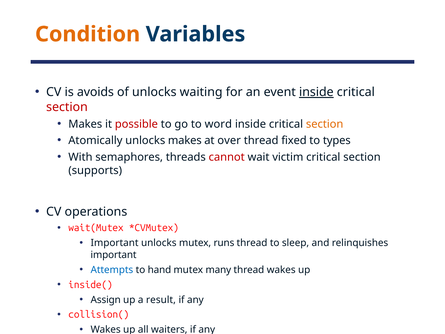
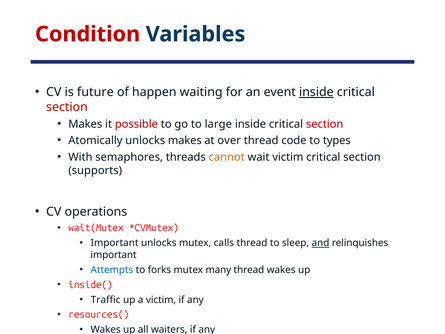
Condition colour: orange -> red (88, 34)
avoids: avoids -> future (95, 92)
of unlocks: unlocks -> happen (154, 92)
word: word -> large (218, 124)
section colour: orange -> red (325, 124)
fixed: fixed -> code (294, 140)
cannot colour: red -> orange (227, 157)
runs: runs -> calls (224, 243)
and underline: none -> present (320, 243)
hand: hand -> forks (159, 270)
Assign: Assign -> Traffic (106, 300)
a result: result -> victim (161, 300)
collision(: collision( -> resources( (99, 314)
